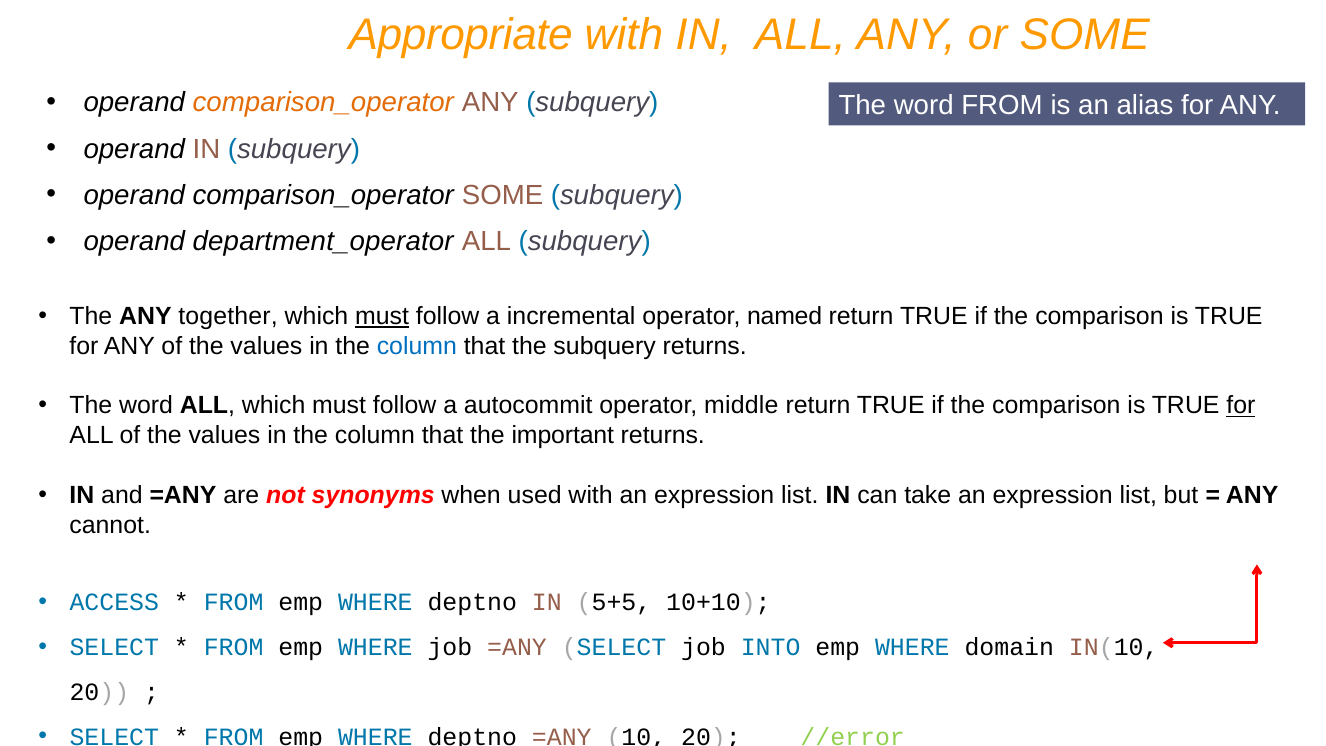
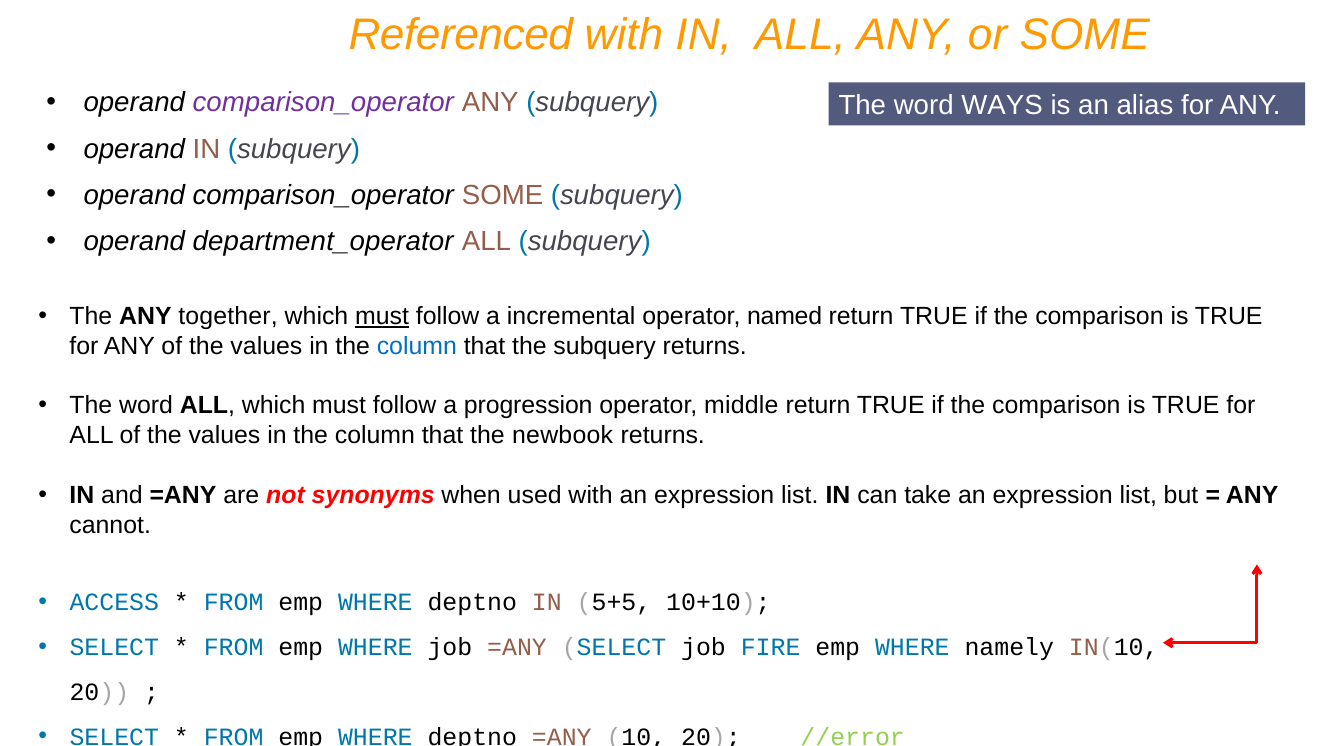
Appropriate: Appropriate -> Referenced (461, 35)
comparison_operator colour: orange -> purple (323, 103)
word FROM: FROM -> WAYS (1002, 106)
autocommit: autocommit -> progression (528, 406)
for underline: present -> none (1241, 406)
important: important -> newbook (563, 435)
INTO: INTO -> FIRE (771, 647)
domain: domain -> namely (1009, 647)
